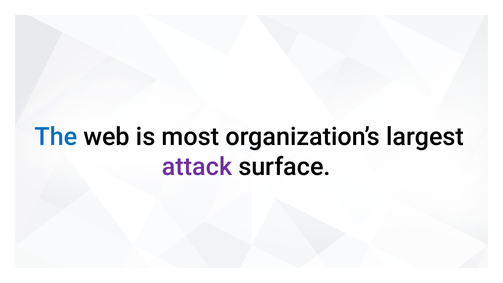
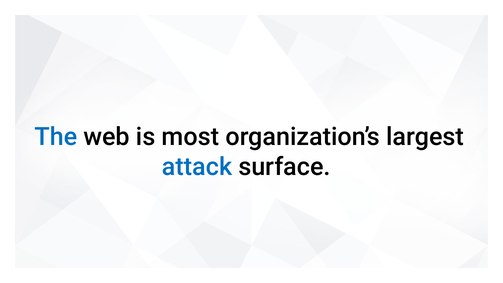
attack colour: purple -> blue (197, 167)
